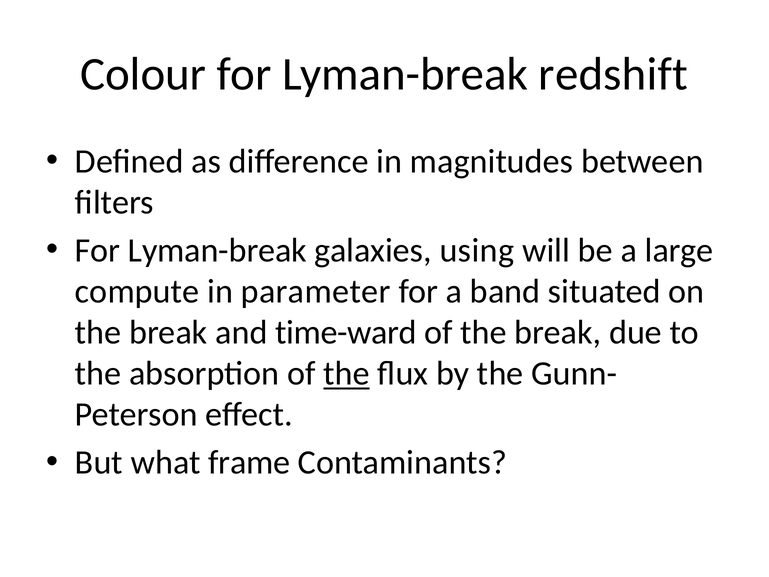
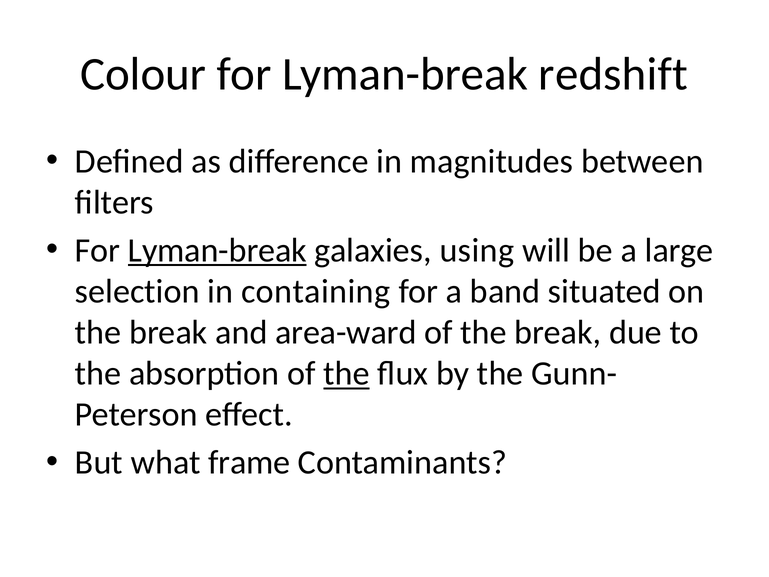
Lyman-break underline: none -> present (217, 250)
compute: compute -> selection (137, 291)
parameter: parameter -> containing (316, 291)
time-ward: time-ward -> area-ward (346, 332)
